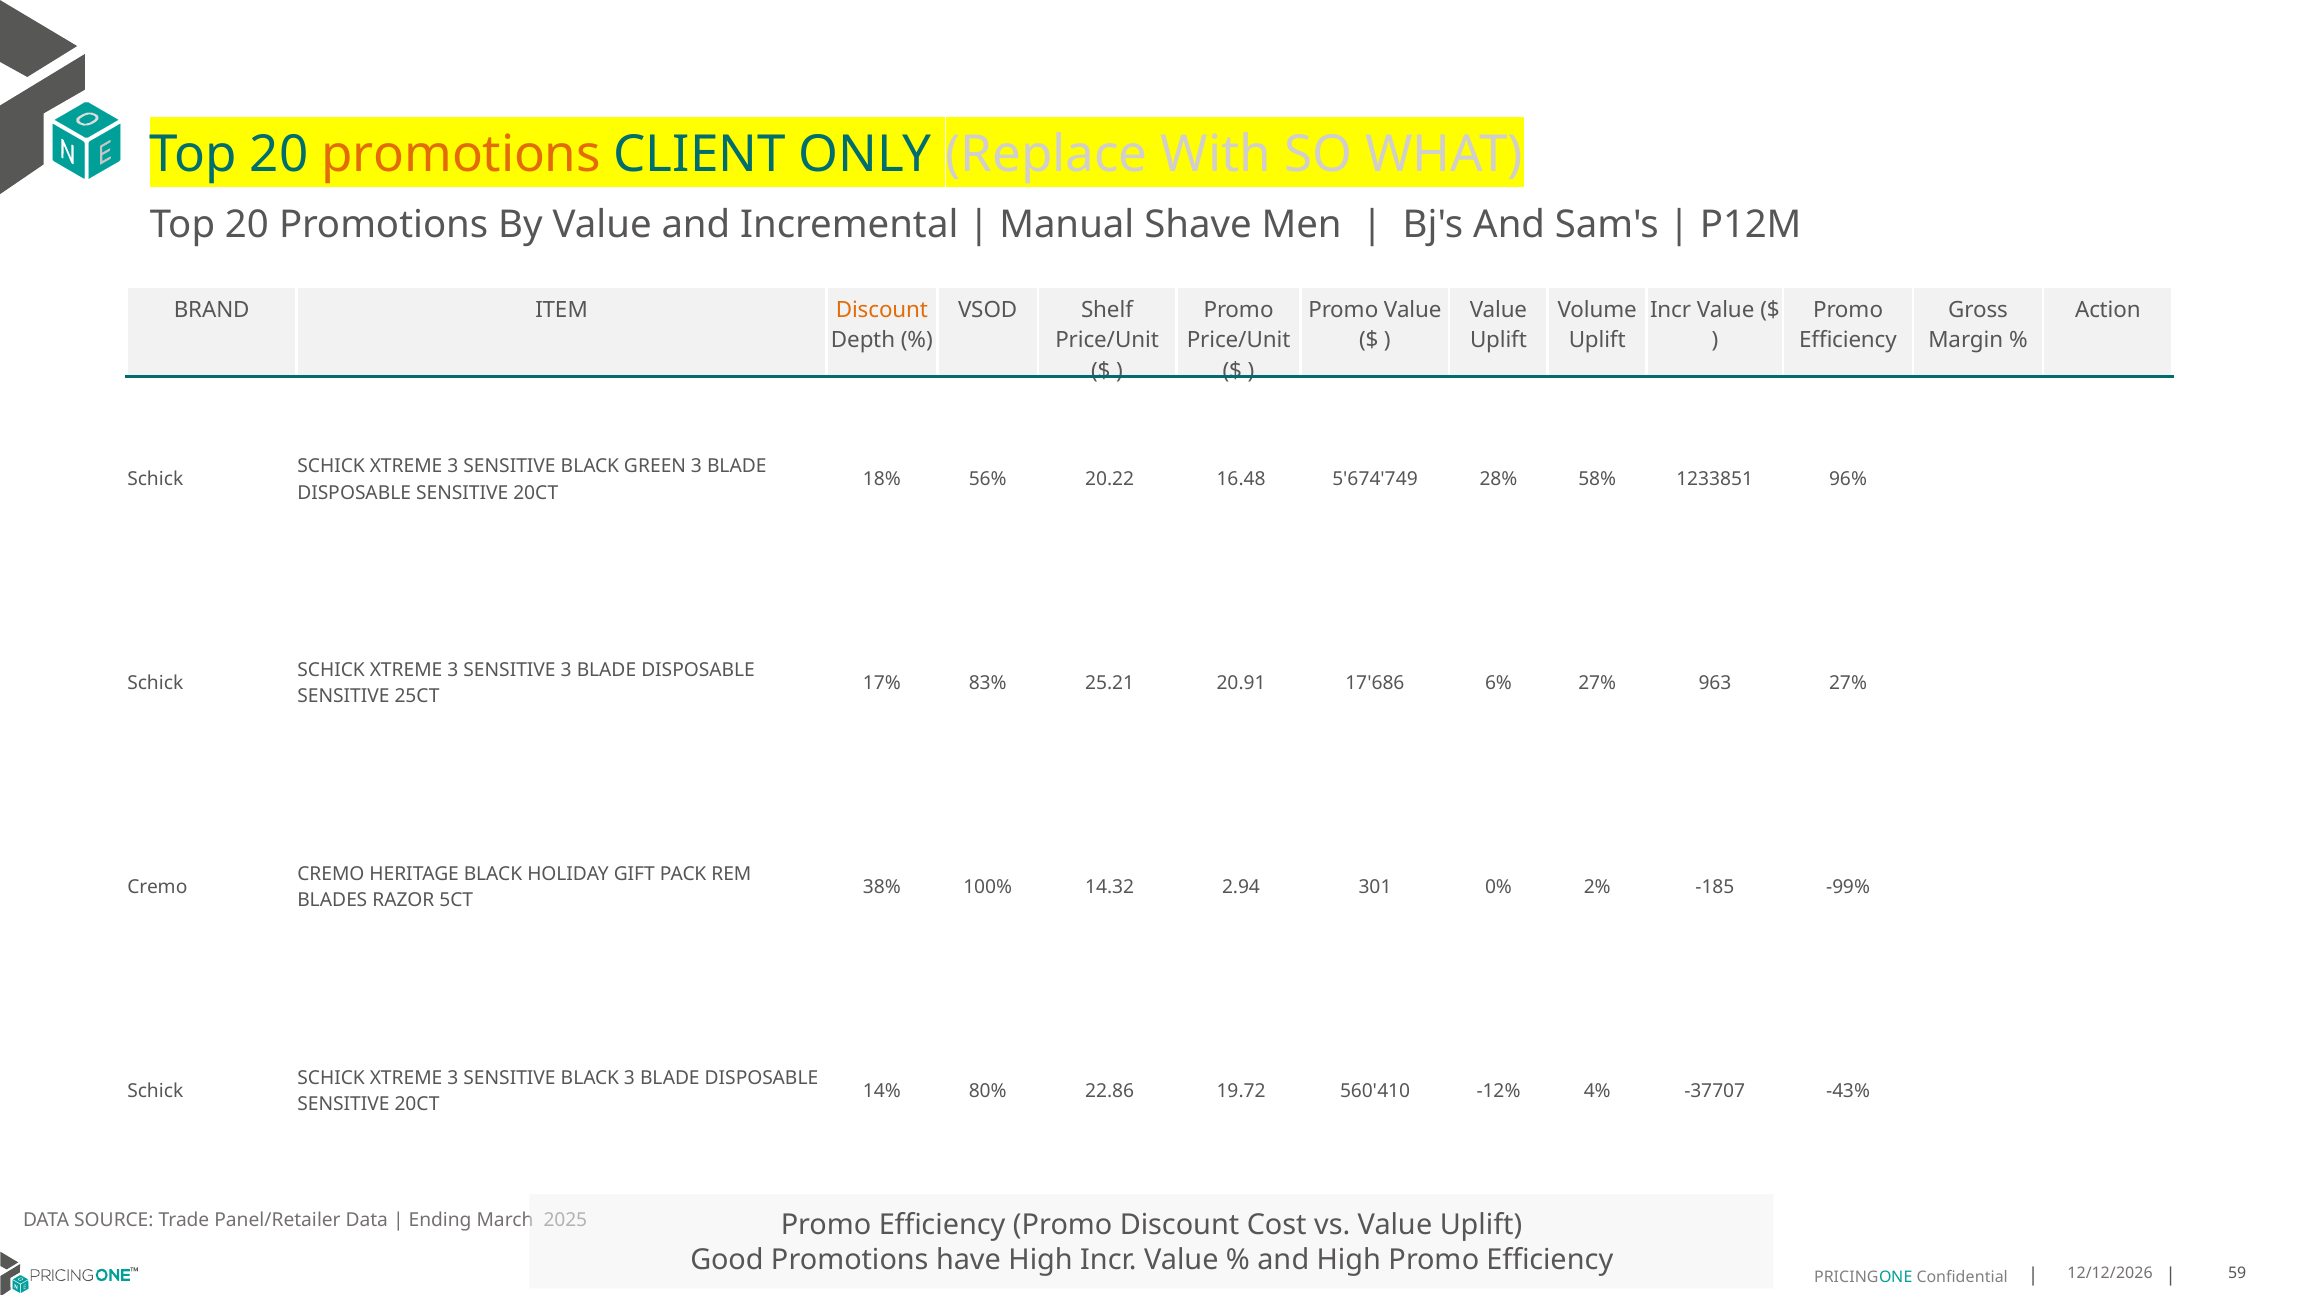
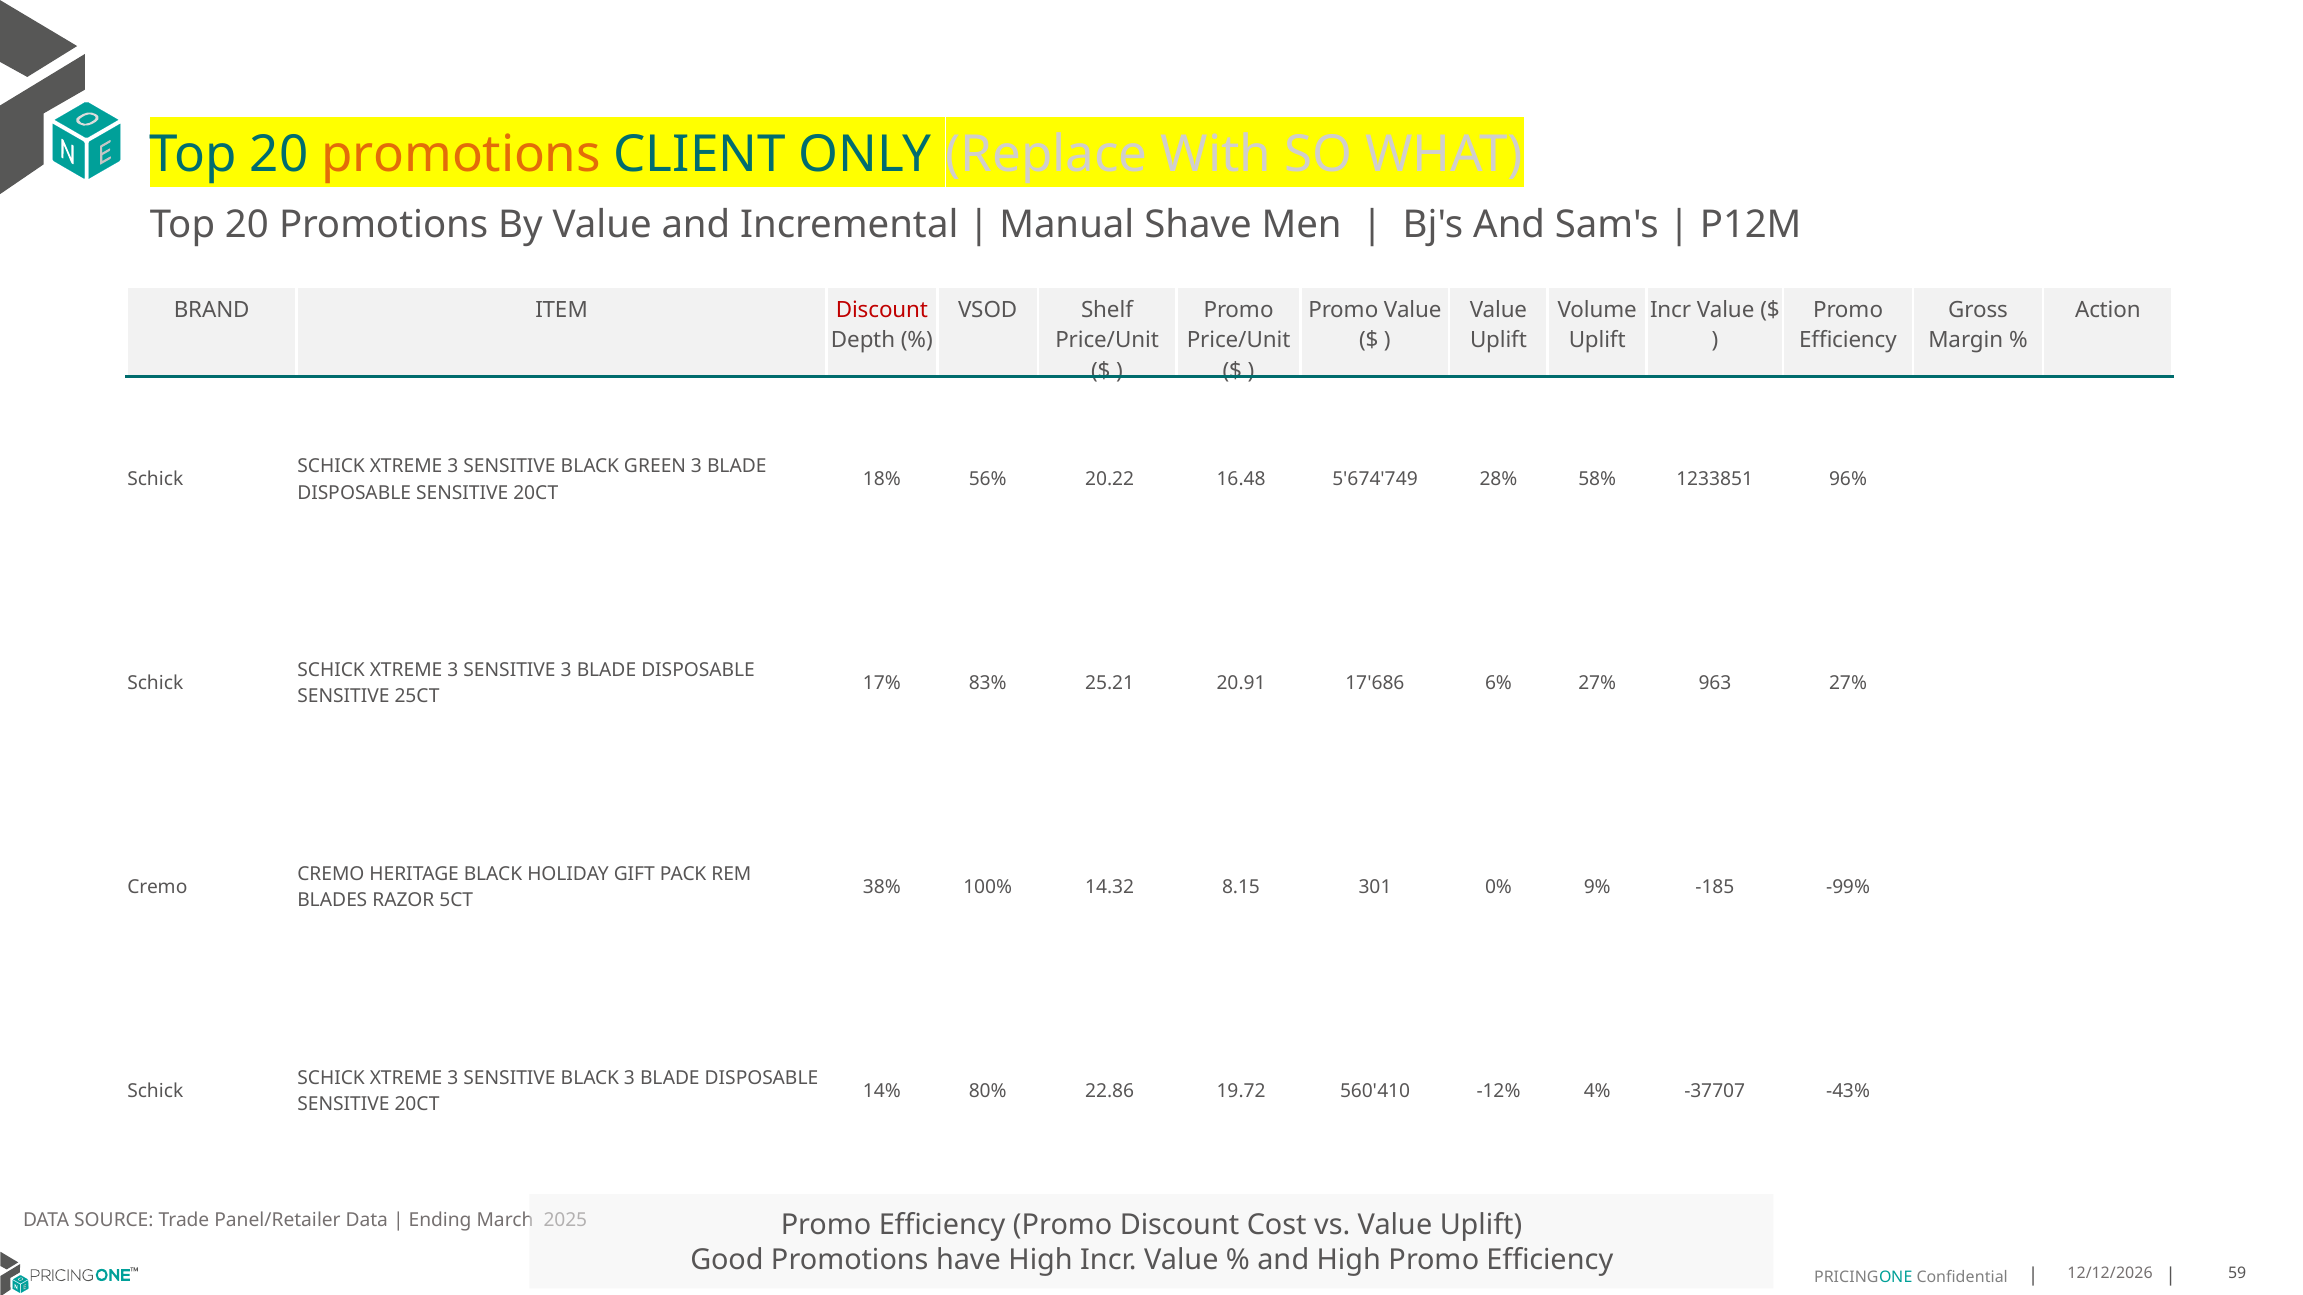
Discount colour: orange -> red (882, 310)
2.94: 2.94 -> 8.15 (1241, 888)
2%: 2% -> 9% (1597, 888)
